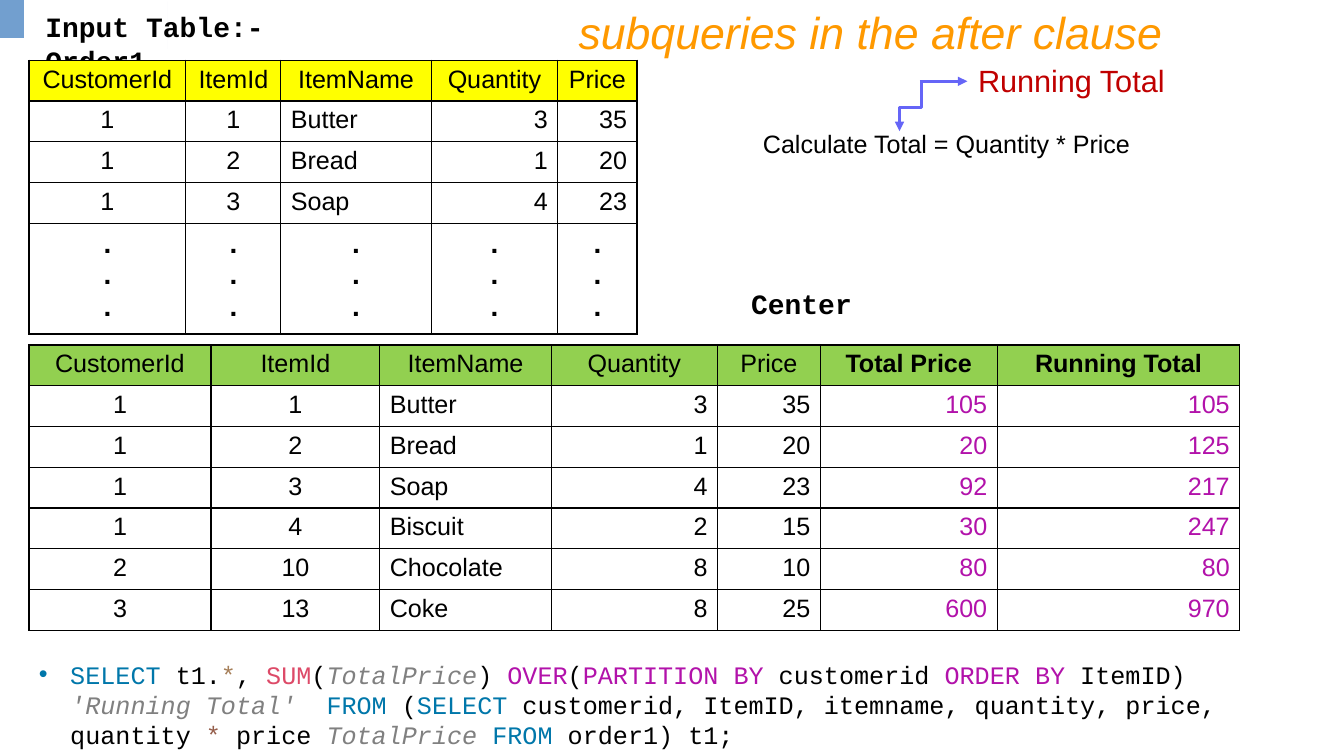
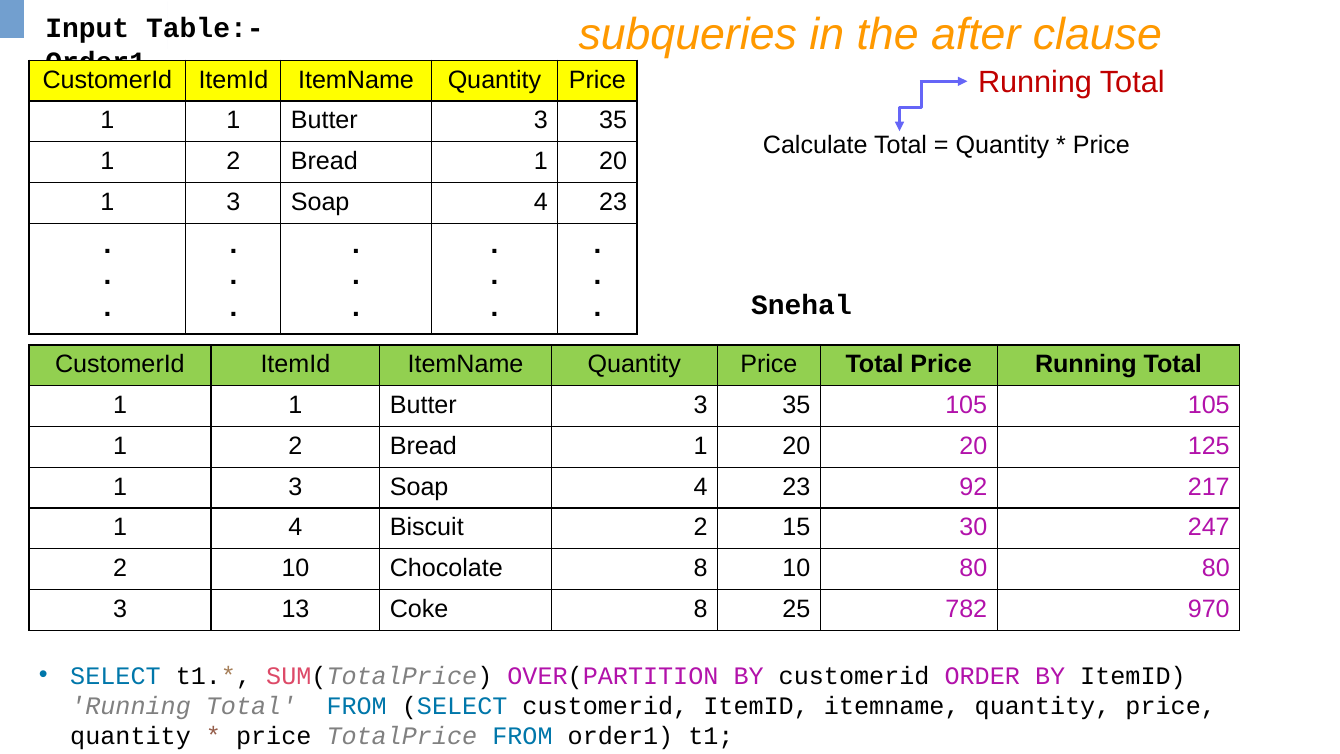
Center: Center -> Snehal (801, 305)
600: 600 -> 782 (966, 609)
